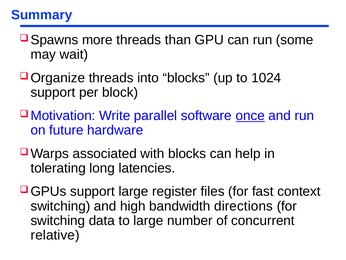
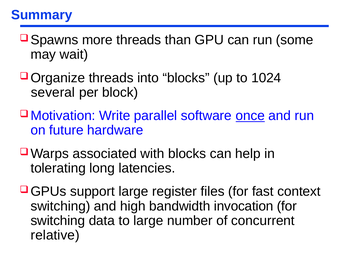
support: support -> several (53, 92)
directions: directions -> invocation (244, 206)
